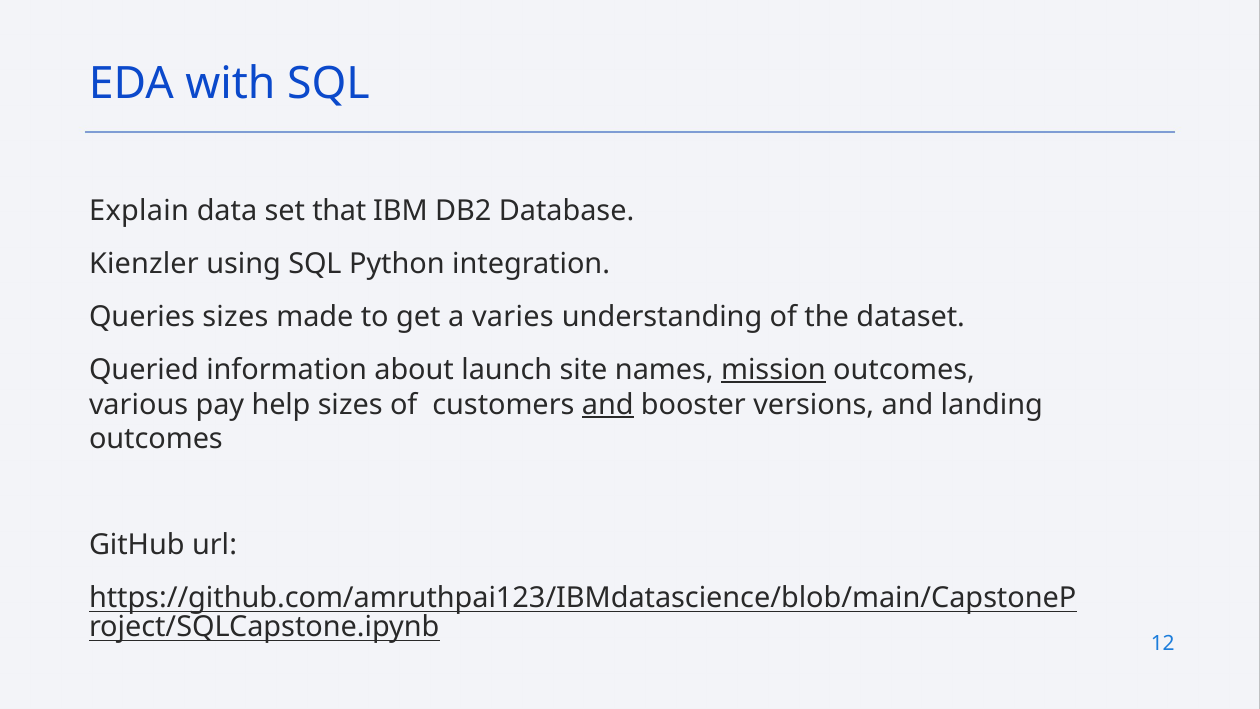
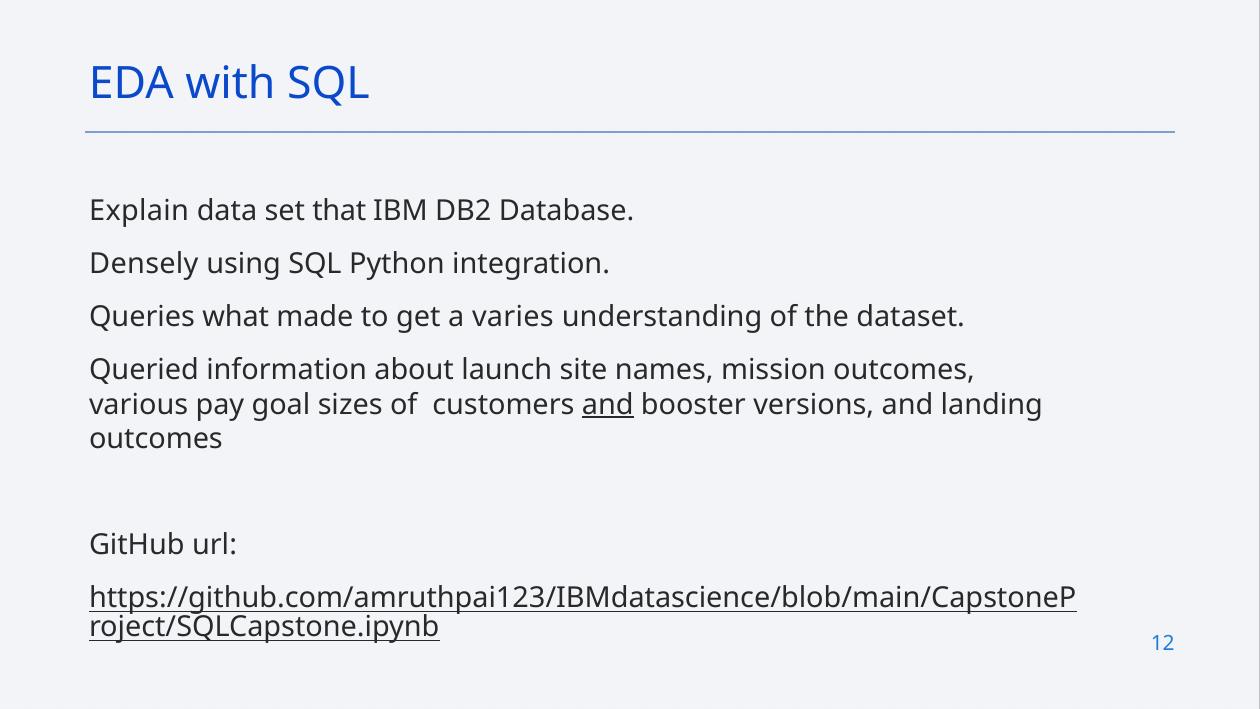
Kienzler: Kienzler -> Densely (144, 264)
Queries sizes: sizes -> what (236, 317)
mission underline: present -> none (773, 370)
help: help -> goal (281, 404)
